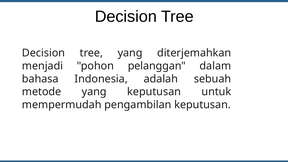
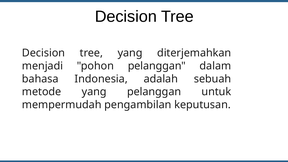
yang keputusan: keputusan -> pelanggan (154, 92)
